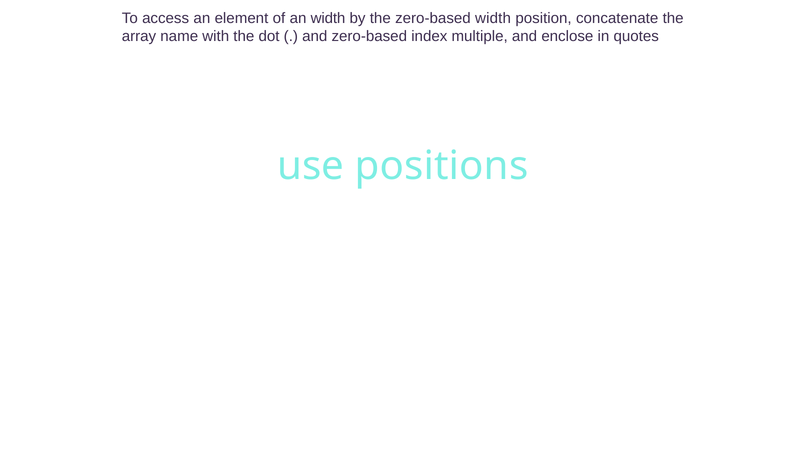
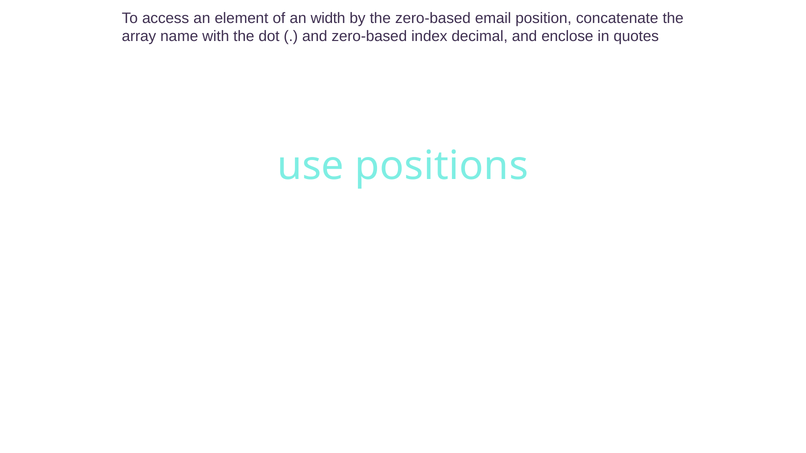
zero-based width: width -> email (493, 18)
multiple: multiple -> decimal (480, 36)
